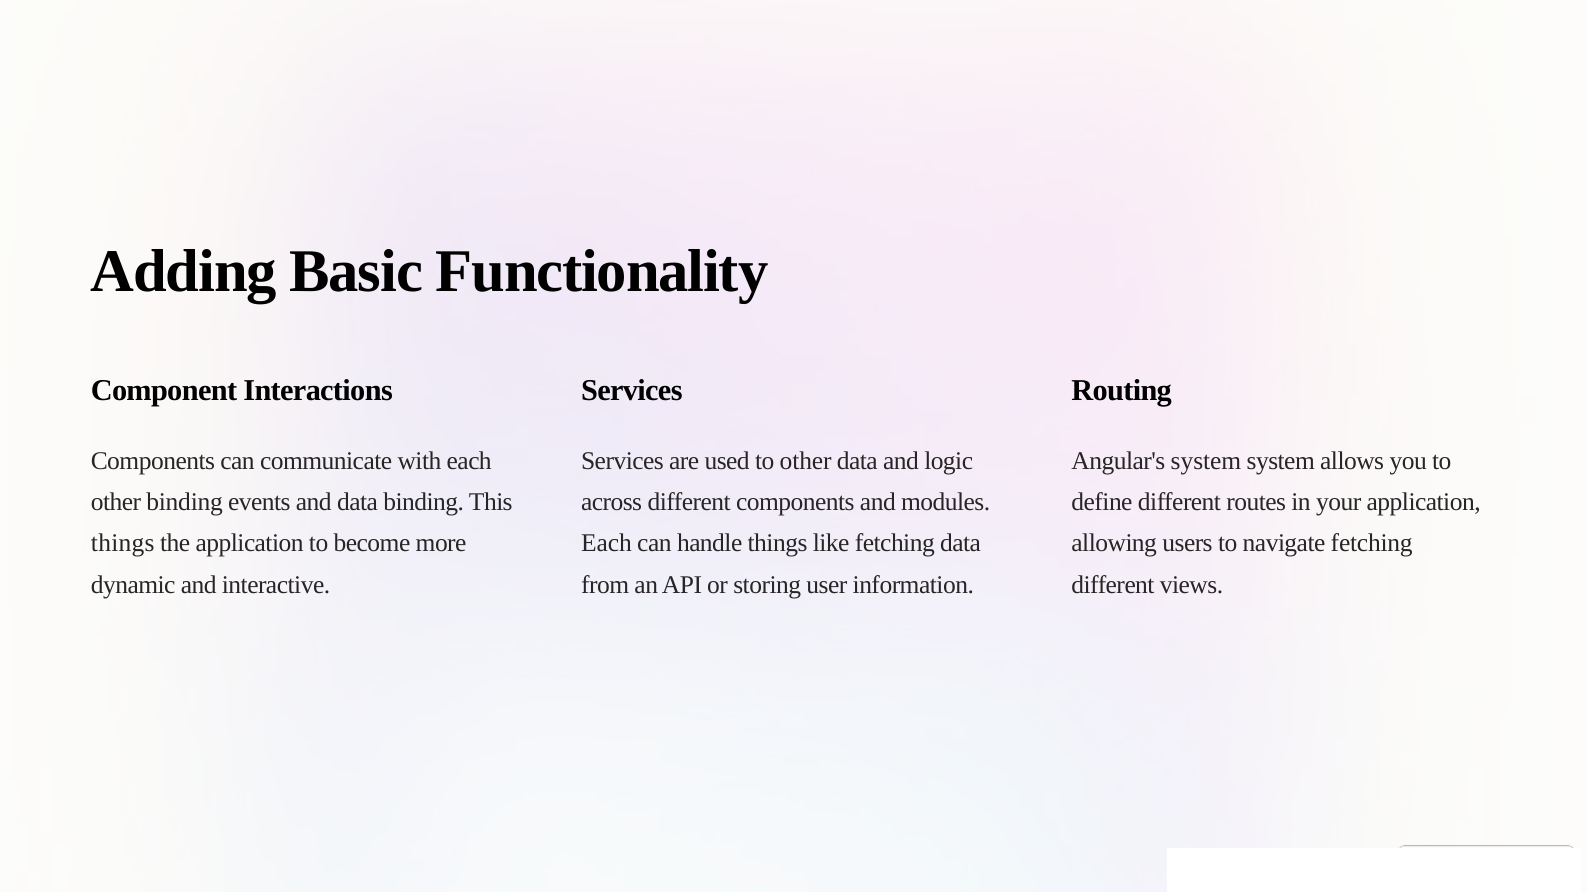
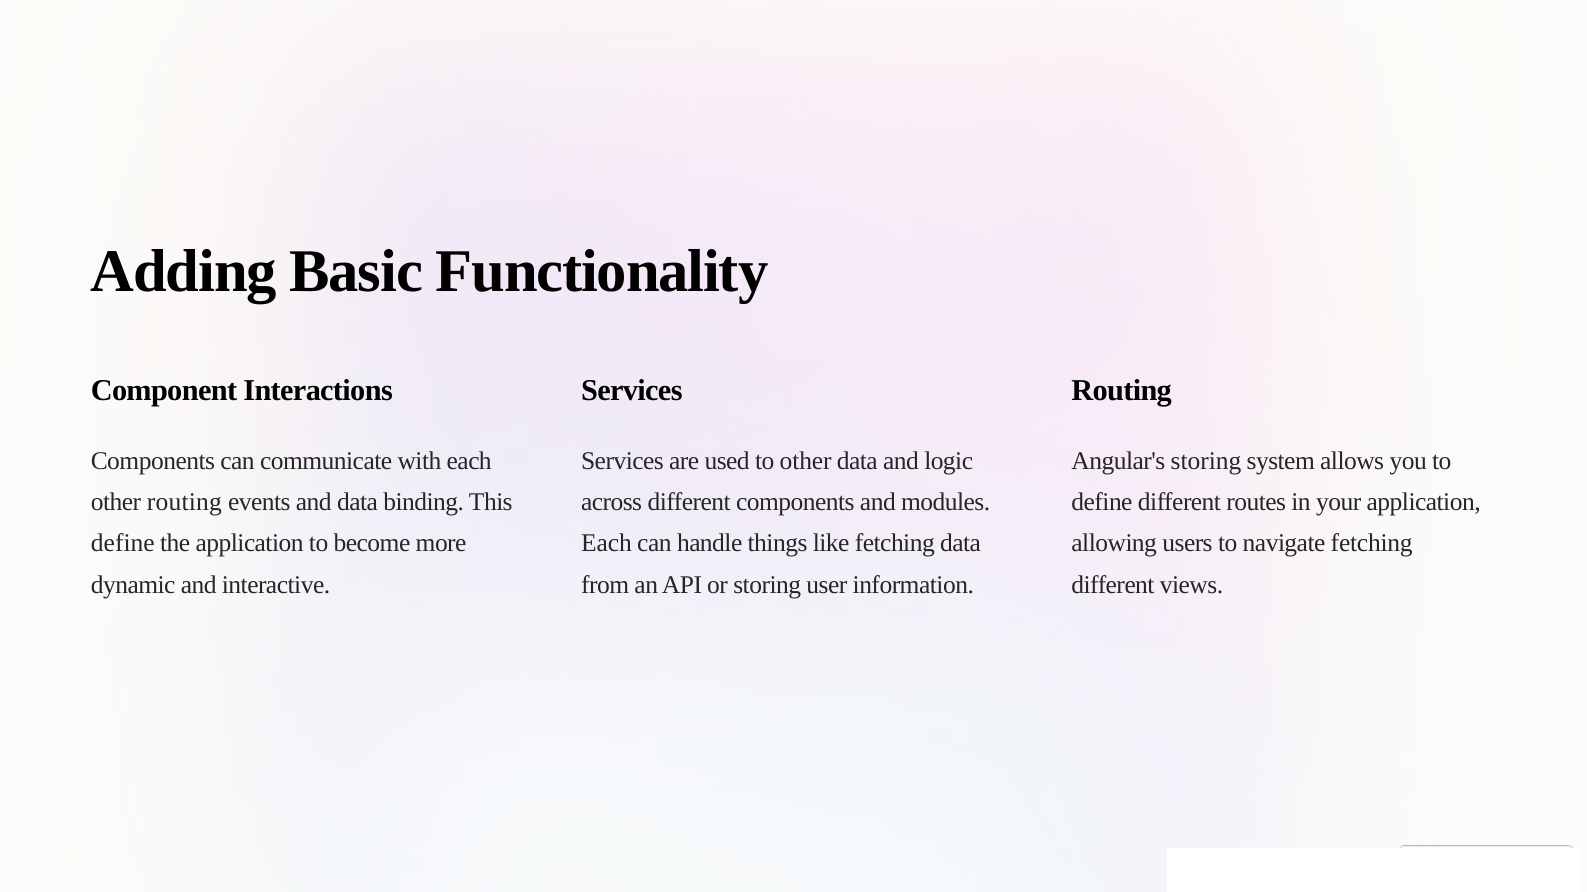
Angular's system: system -> storing (1206, 461)
other binding: binding -> routing (184, 503)
things: things -> define (123, 544)
